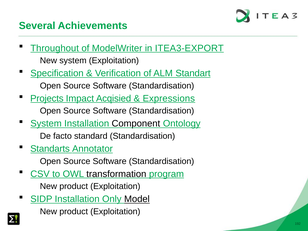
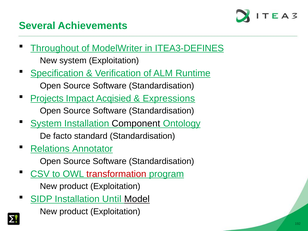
ITEA3-EXPORT: ITEA3-EXPORT -> ITEA3-DEFINES (189, 48)
Standart: Standart -> Runtime (193, 73)
Standarts: Standarts -> Relations (50, 149)
transformation colour: black -> red (116, 174)
Only: Only -> Until (112, 199)
